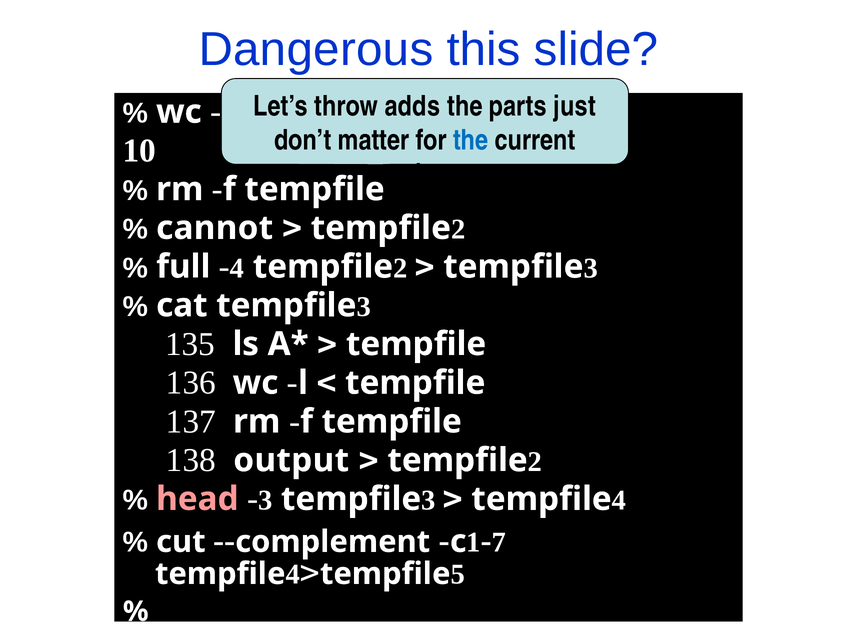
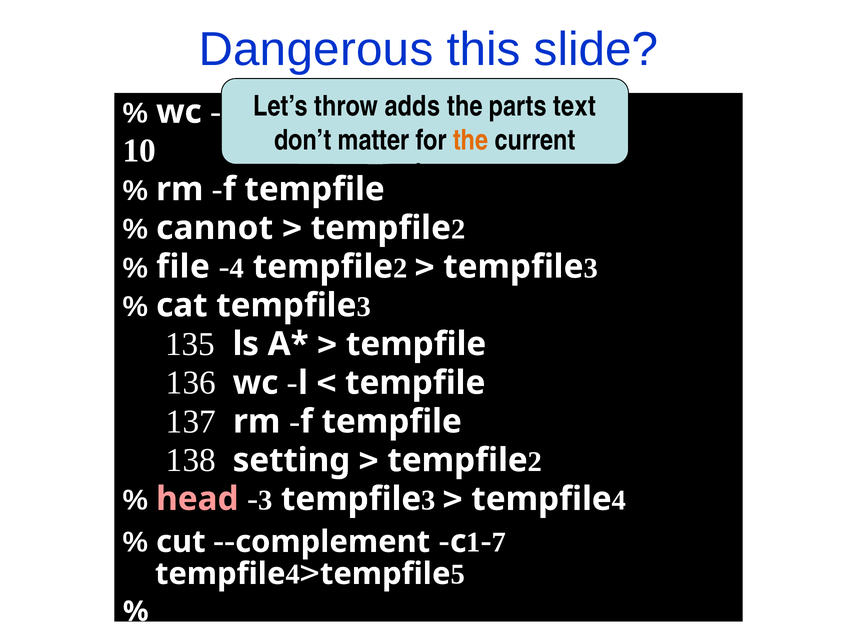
just: just -> text (575, 106)
the colour: blue -> orange (471, 140)
full: full -> file (183, 267)
output: output -> setting (291, 460)
